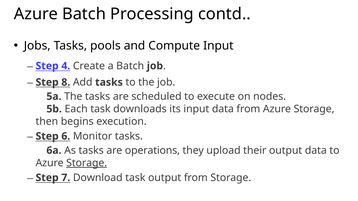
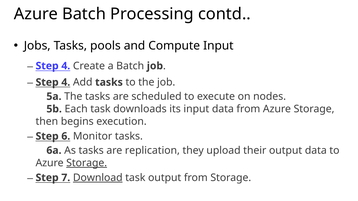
8: 8 -> 4 (66, 82)
operations: operations -> replication (152, 151)
Download underline: none -> present (98, 178)
